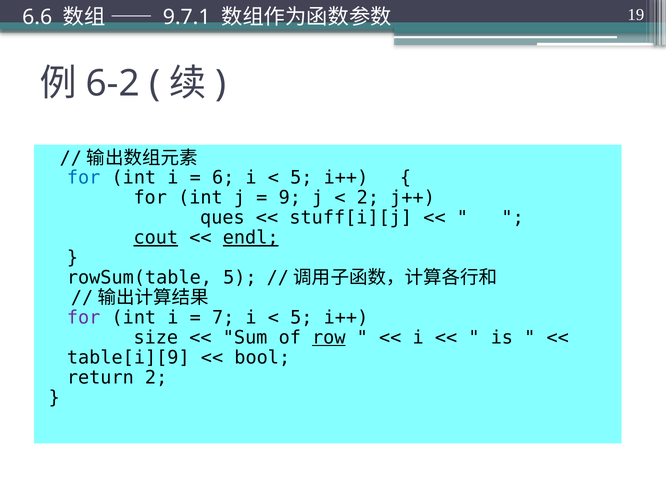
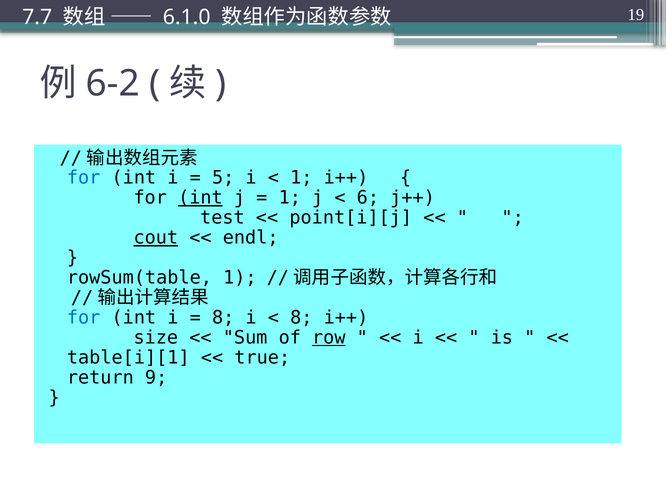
6.6: 6.6 -> 7.7 (37, 17)
9.7.1: 9.7.1 -> 6.1.0 (187, 17)
6: 6 -> 5 (223, 178)
5: 5 -> 1 (301, 178)
int underline: none -> present (200, 198)
9: 9 -> 1 (290, 198)
2: 2 -> 6 (368, 198)
ques: ques -> test (222, 218)
stuff[i][j: stuff[i][j -> point[i][j (351, 218)
endl underline: present -> none (251, 238)
rowSum(table 5: 5 -> 1 (240, 278)
for colour: purple -> blue (84, 318)
7: 7 -> 8 (223, 318)
5: 5 -> 8 (301, 318)
table[i][9: table[i][9 -> table[i][1 (128, 358)
bool: bool -> true (262, 358)
return 2: 2 -> 9 (156, 378)
